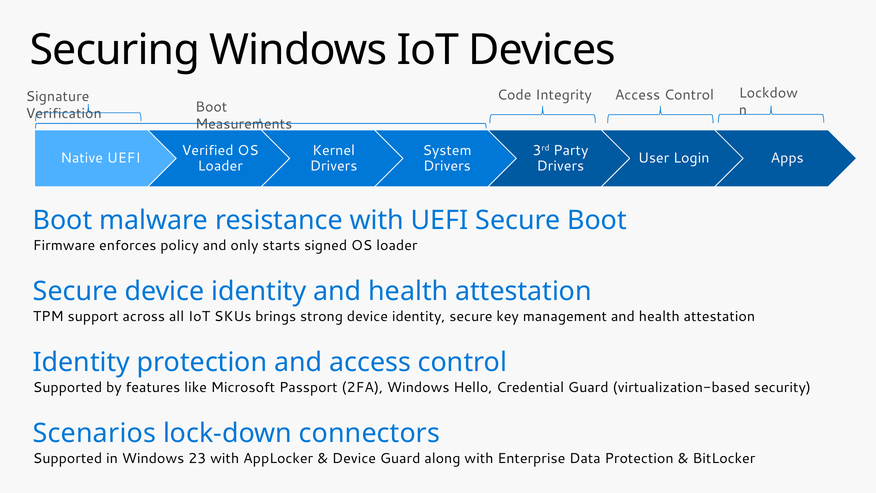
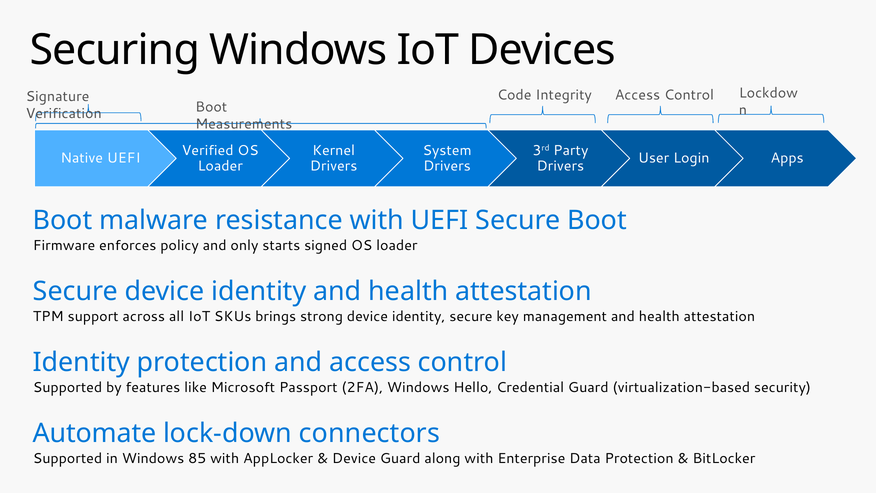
Scenarios: Scenarios -> Automate (95, 433)
23: 23 -> 85 (197, 458)
